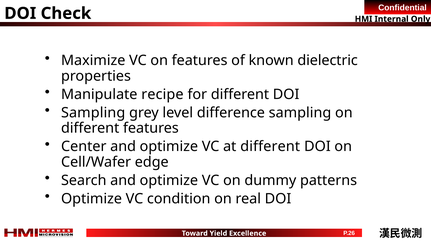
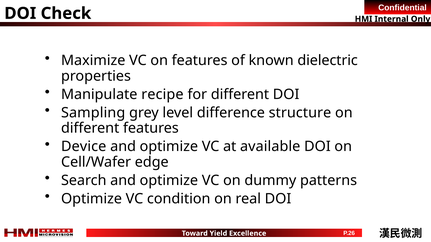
difference sampling: sampling -> structure (300, 113)
Center: Center -> Device (84, 147)
at different: different -> available (270, 147)
